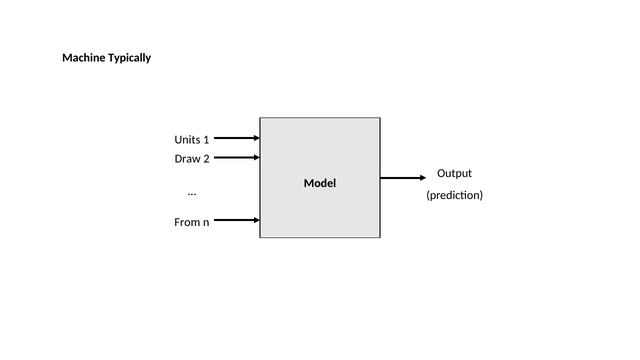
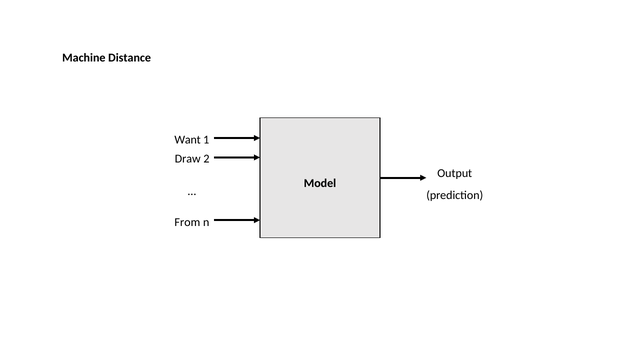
Typically: Typically -> Distance (130, 58)
Units: Units -> Want (188, 140)
